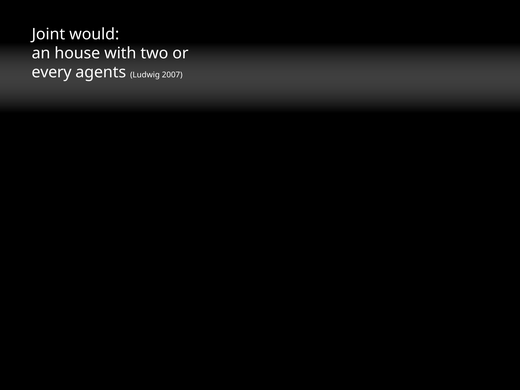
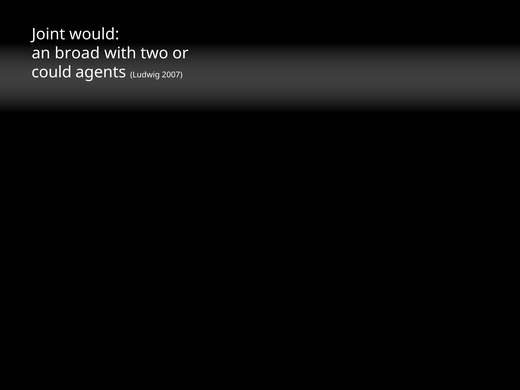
house: house -> broad (77, 53)
every: every -> could (52, 72)
